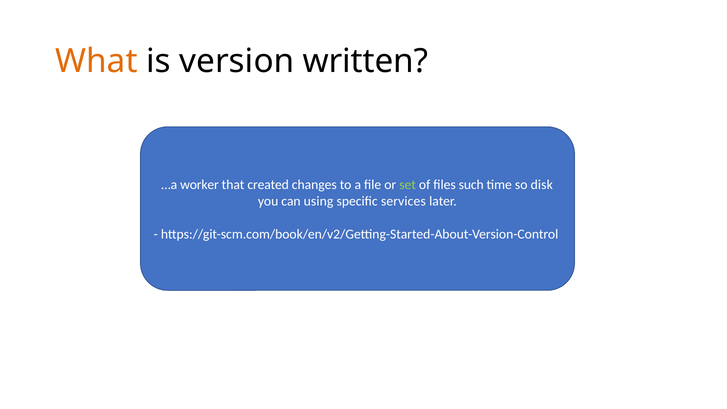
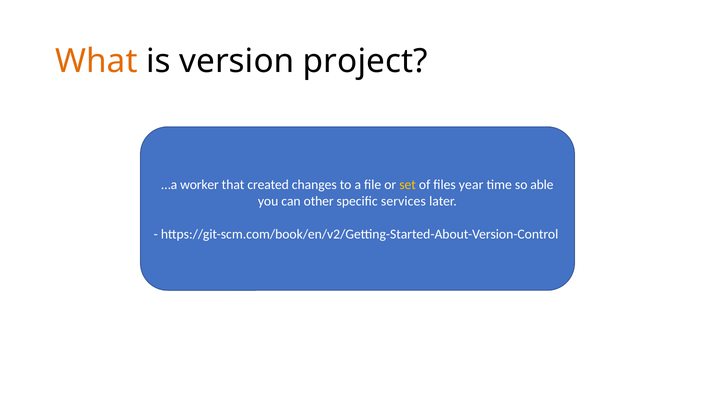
written: written -> project (365, 61)
set colour: light green -> yellow (408, 185)
such: such -> year (471, 185)
disk: disk -> able (542, 185)
using: using -> other (319, 201)
